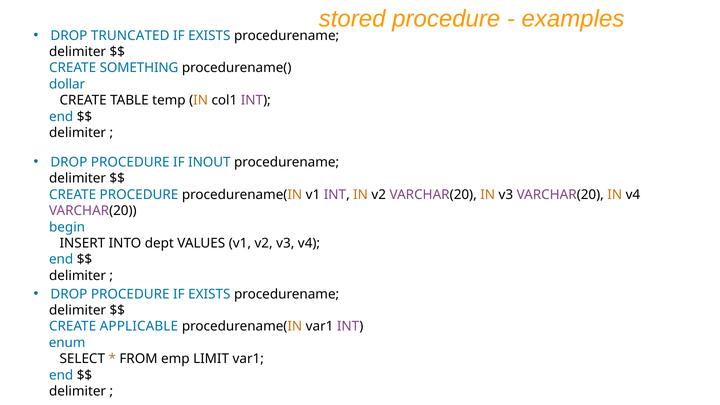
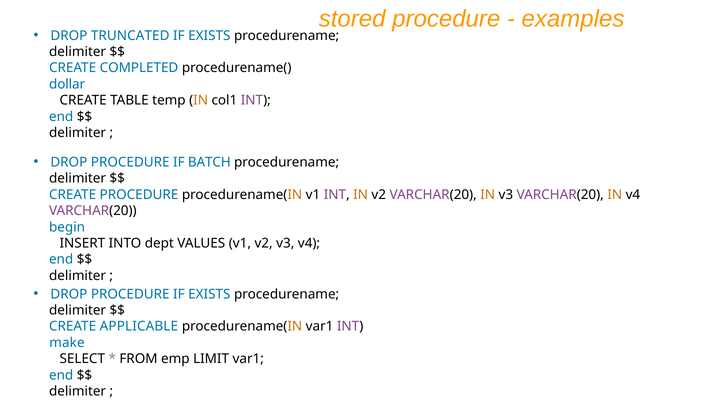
SOMETHING: SOMETHING -> COMPLETED (139, 68)
INOUT: INOUT -> BATCH (209, 162)
enum: enum -> make (67, 343)
